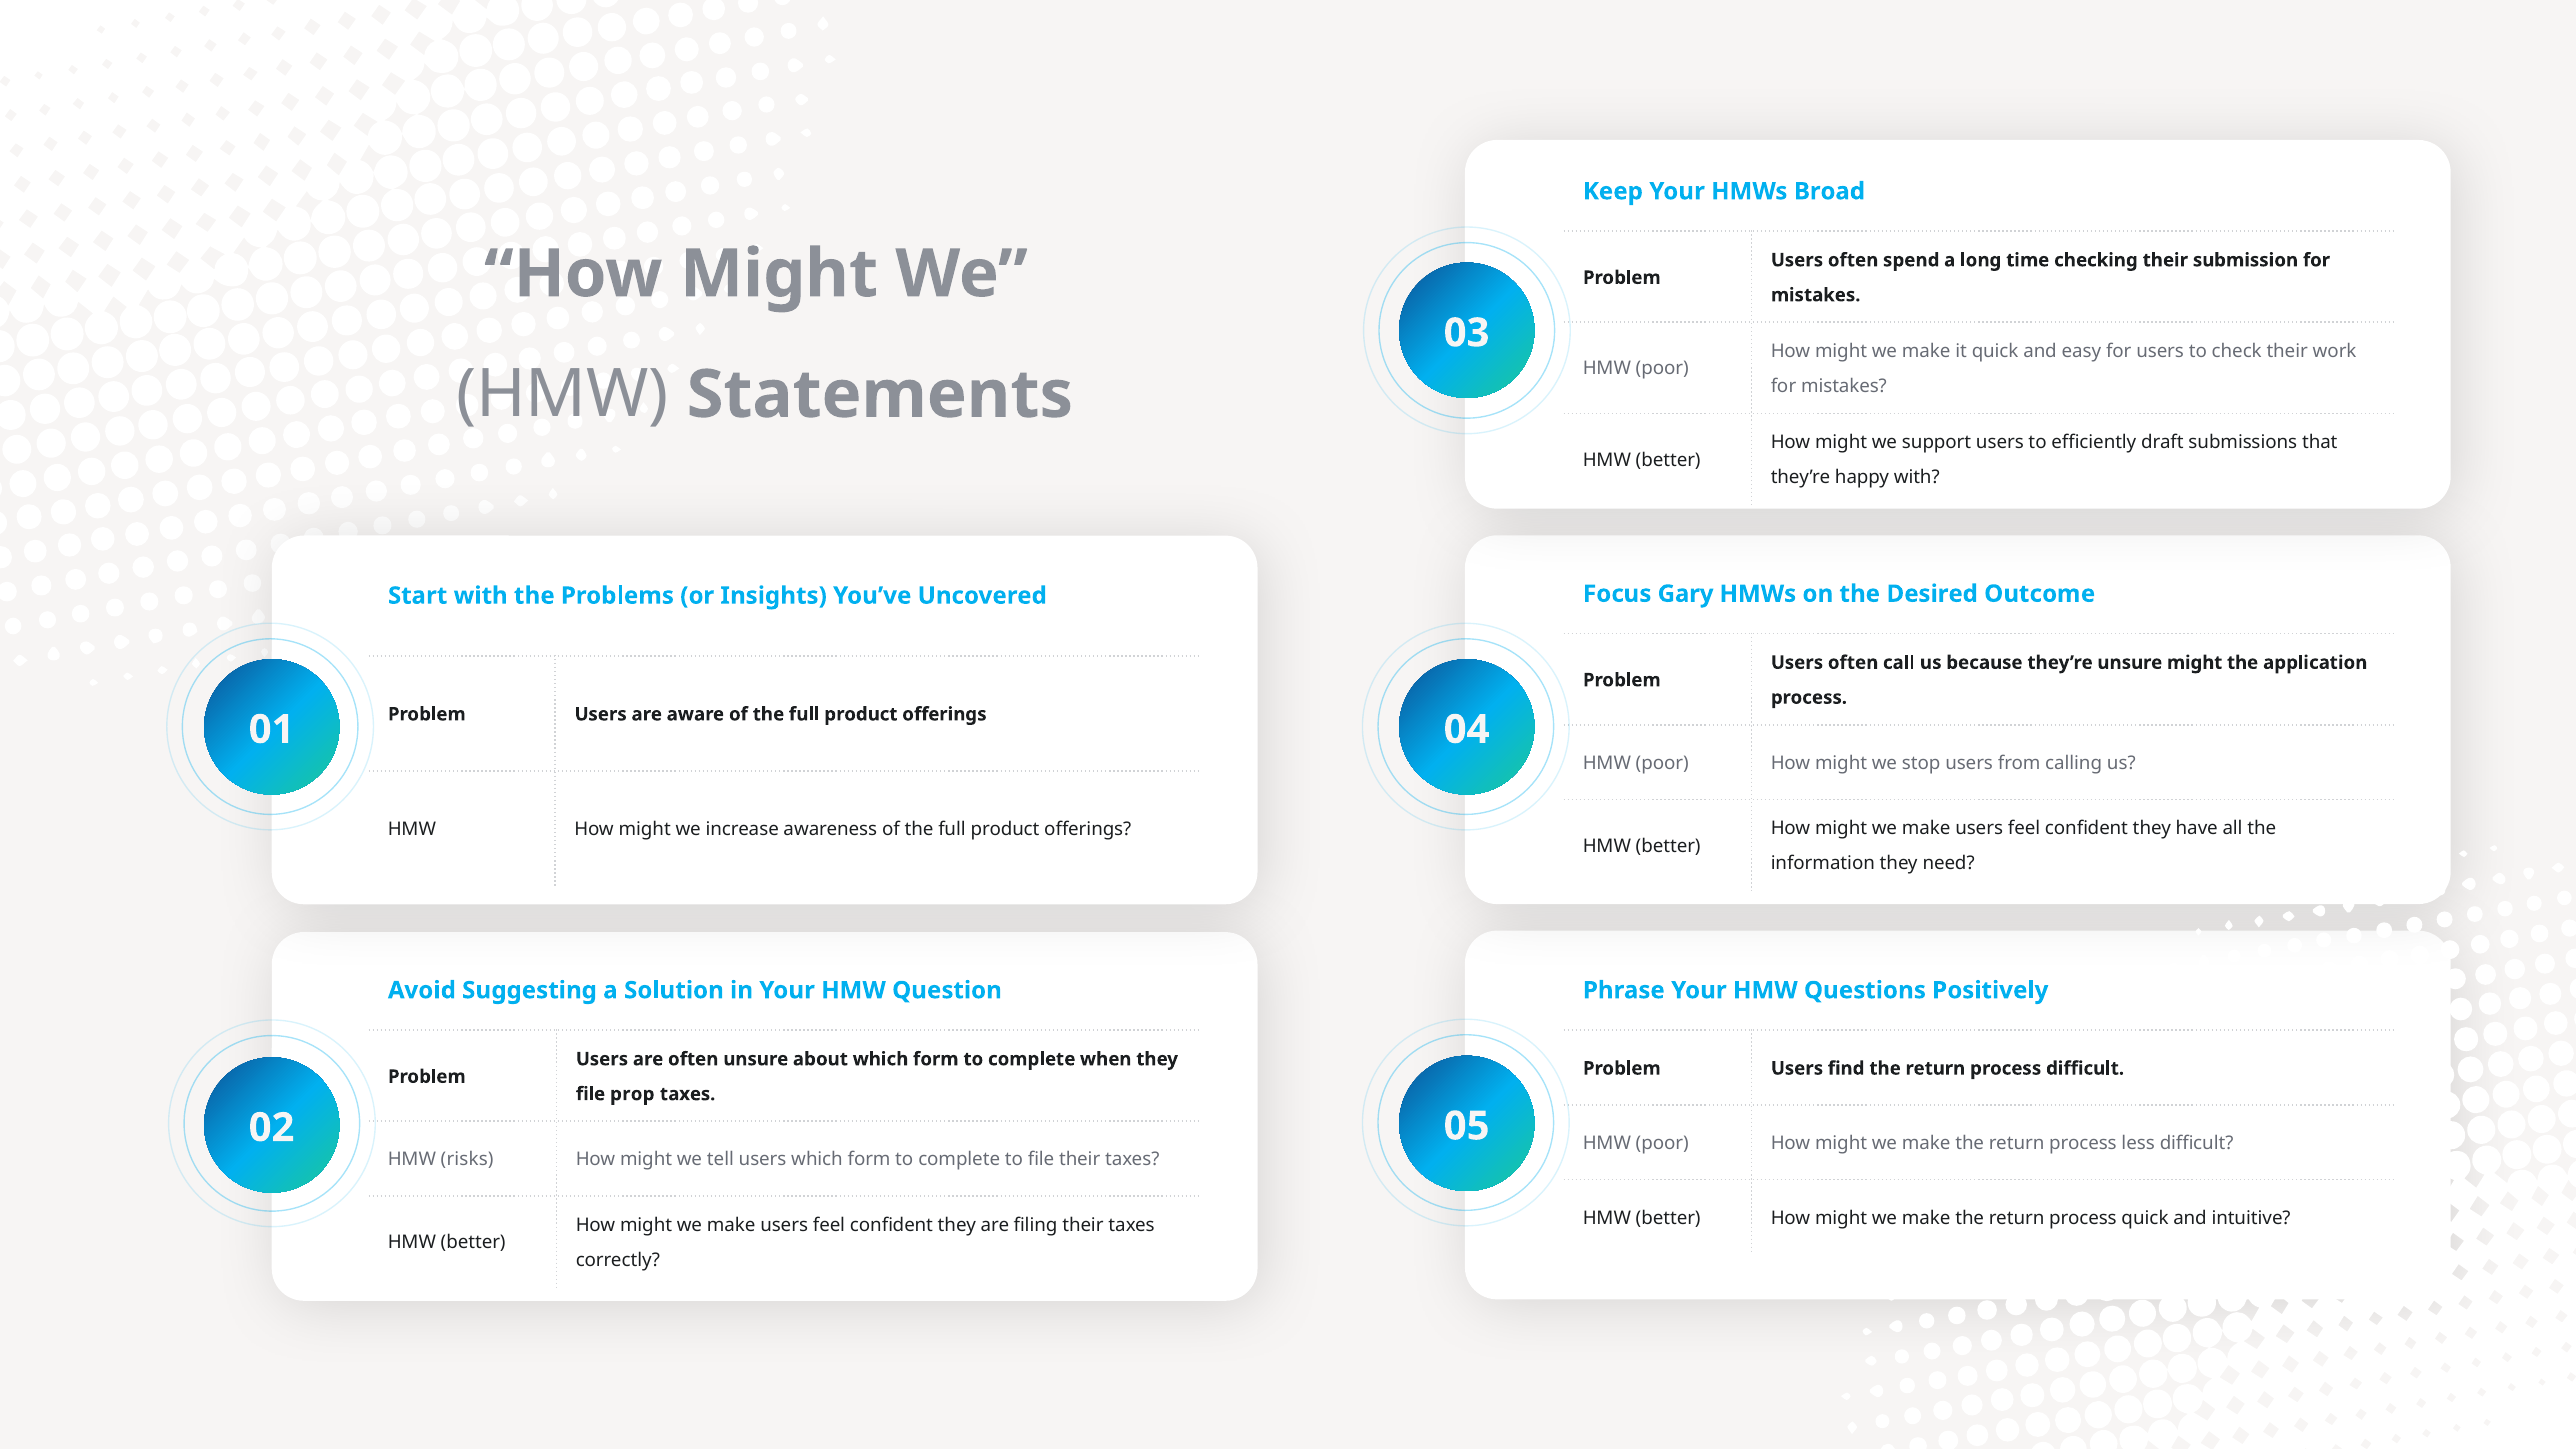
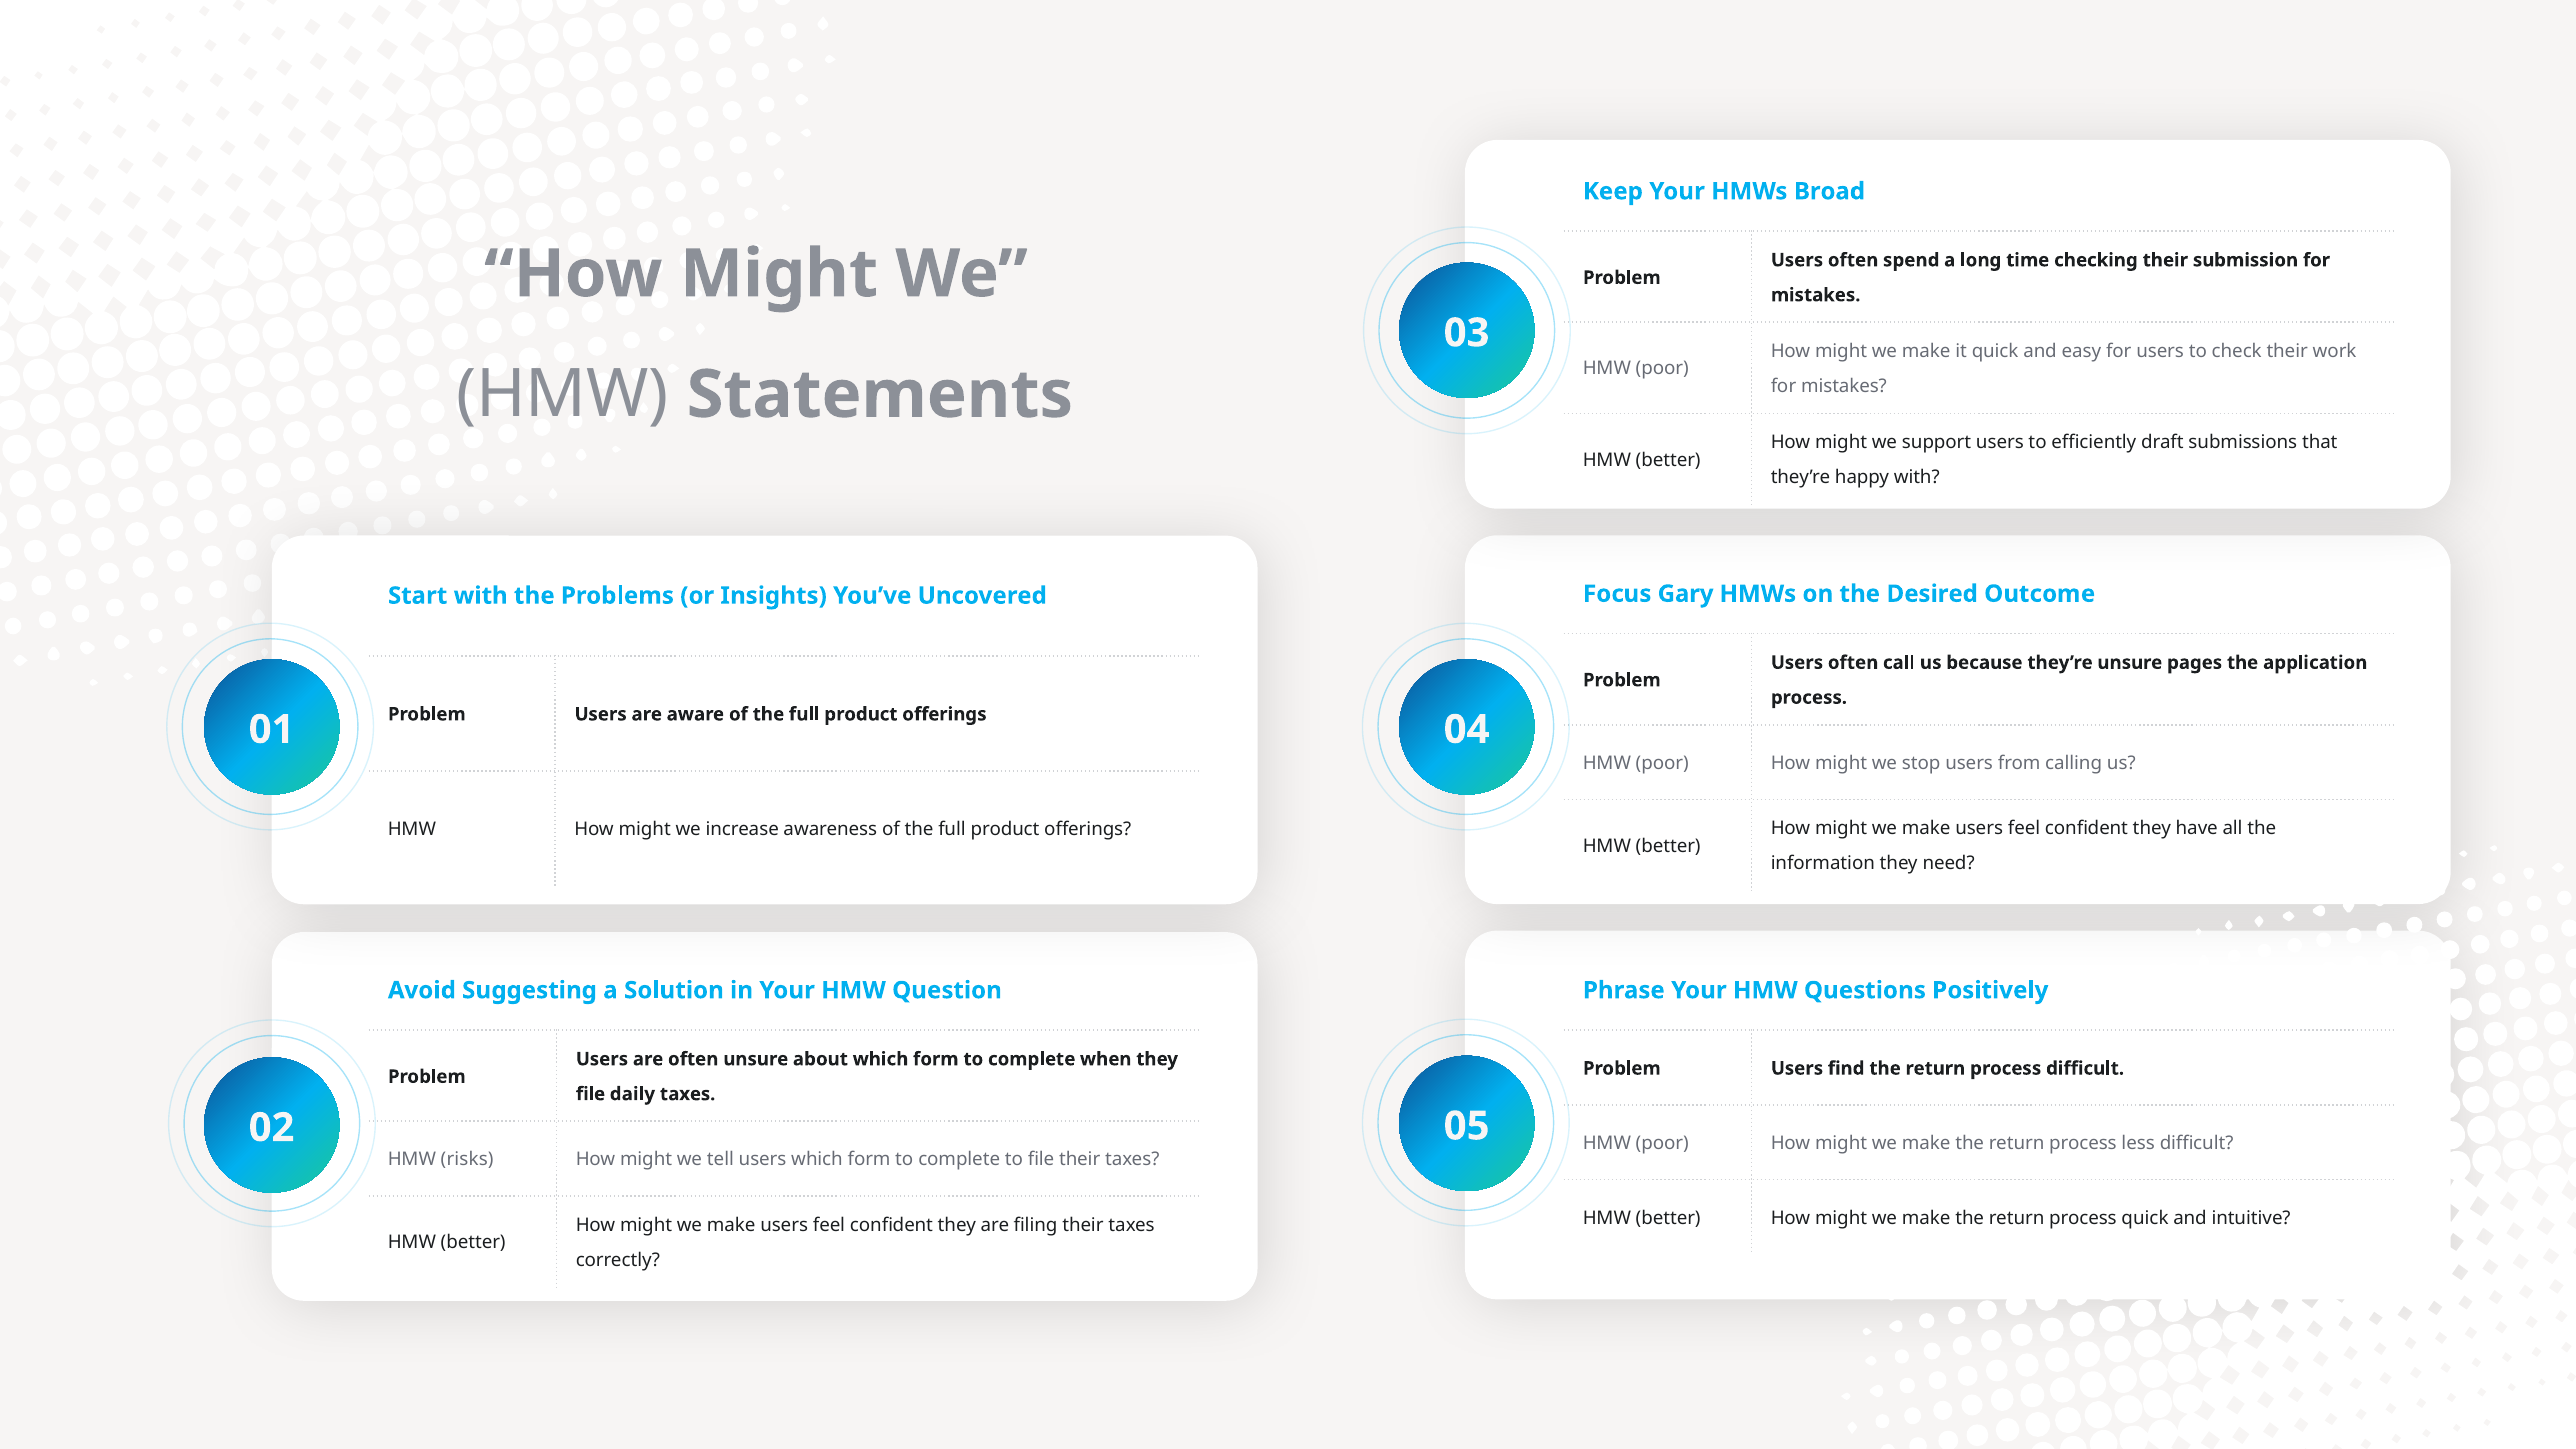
unsure might: might -> pages (2195, 663)
prop: prop -> daily (632, 1094)
